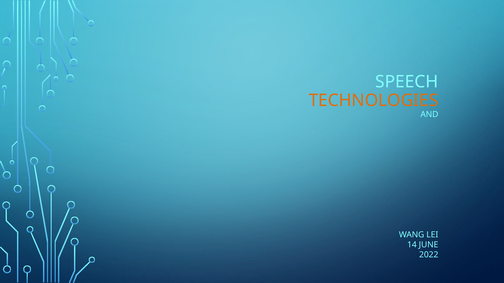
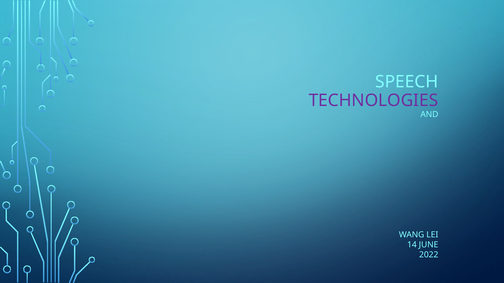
TECHNOLOGIES colour: orange -> purple (373, 101)
